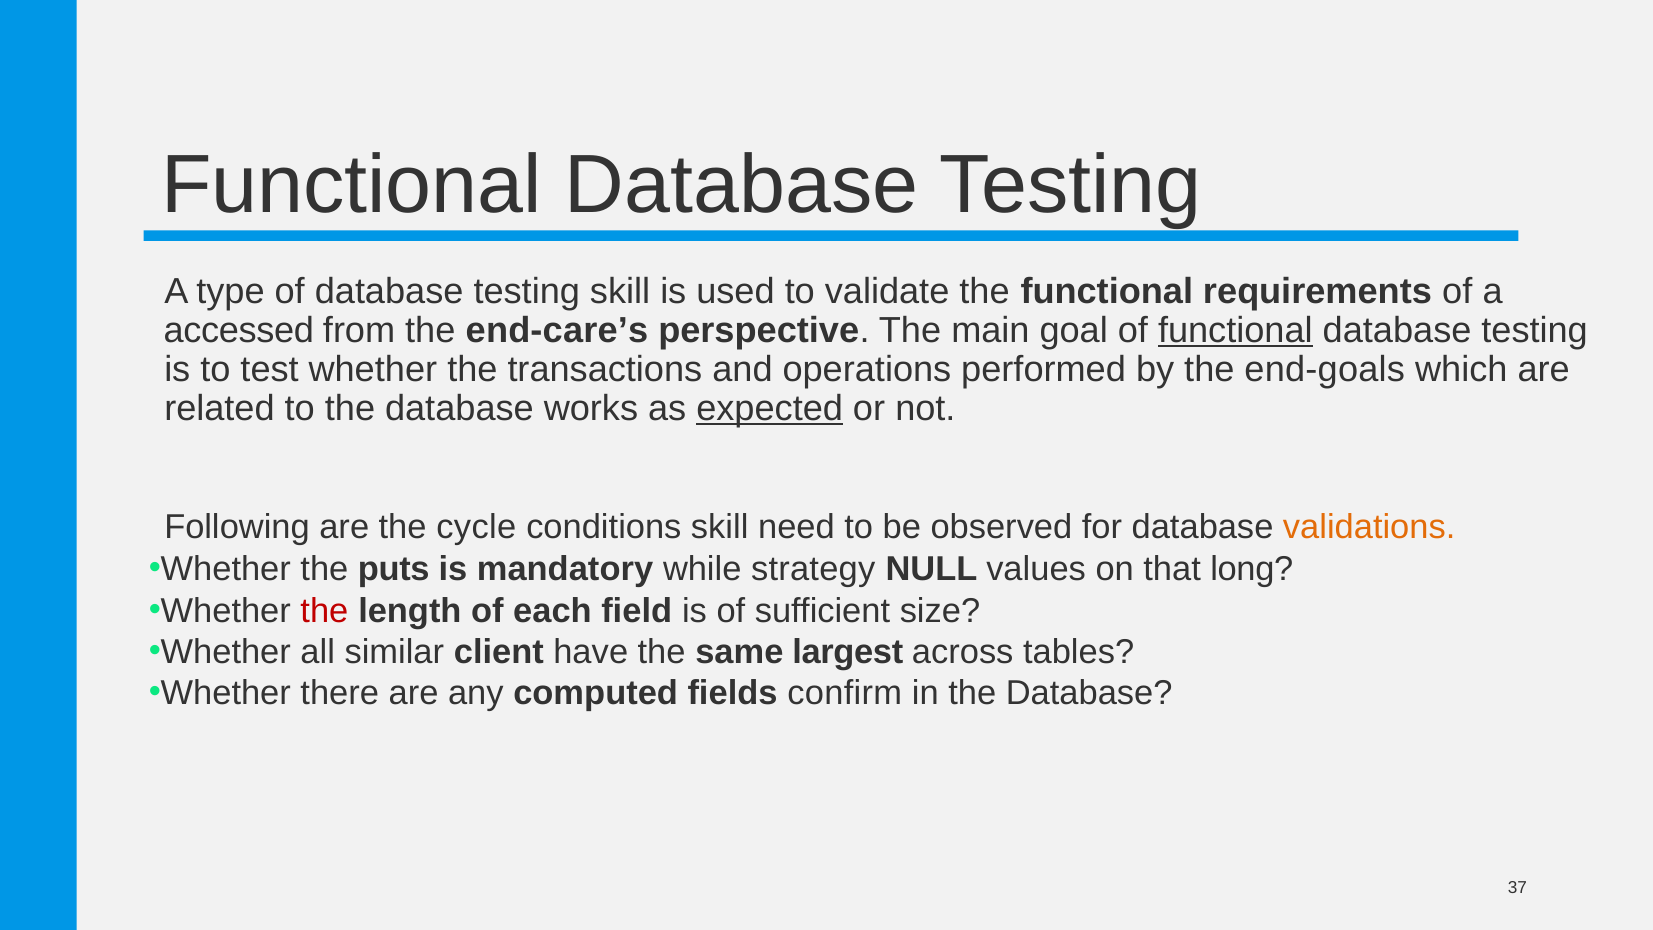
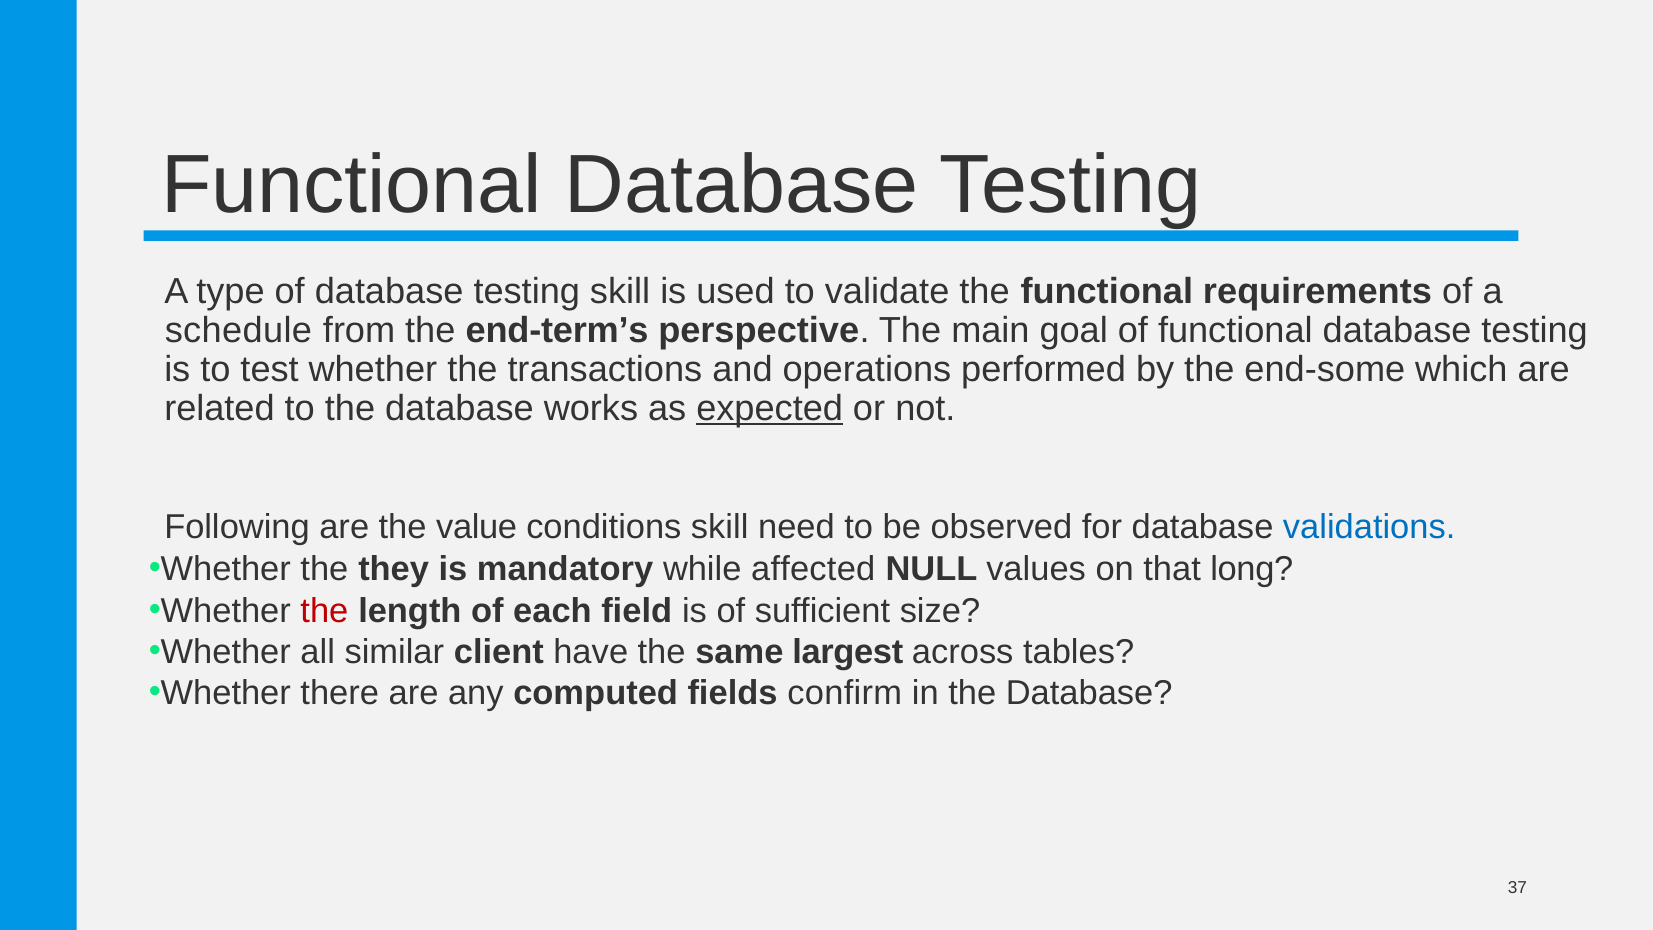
accessed: accessed -> schedule (238, 331)
end-care’s: end-care’s -> end-term’s (557, 331)
functional underline: present -> none (1235, 331)
end-goals: end-goals -> end-some (1325, 370)
cycle: cycle -> value (477, 527)
validations colour: orange -> blue (1369, 527)
puts: puts -> they (394, 569)
strategy: strategy -> affected (813, 569)
